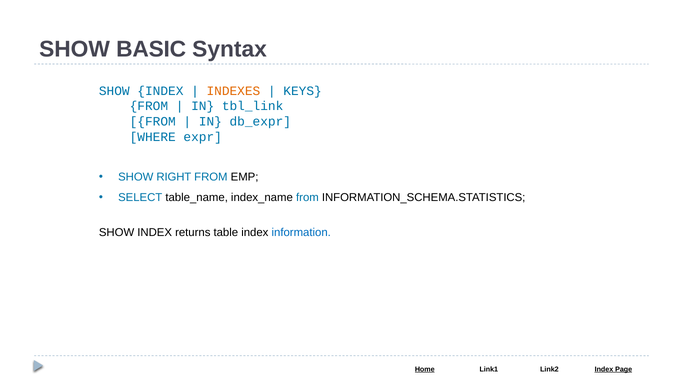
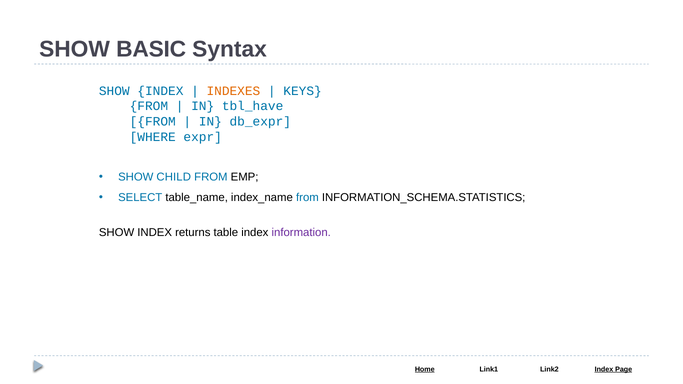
tbl_link: tbl_link -> tbl_have (253, 106)
RIGHT: RIGHT -> CHILD (174, 177)
information colour: blue -> purple (301, 233)
